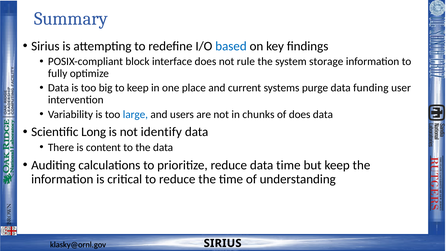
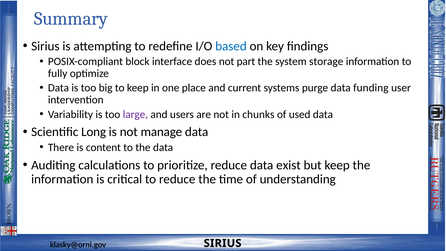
rule: rule -> part (246, 61)
large colour: blue -> purple (135, 114)
of does: does -> used (300, 114)
identify: identify -> manage (161, 132)
data time: time -> exist (288, 165)
